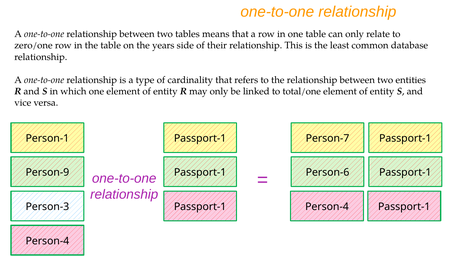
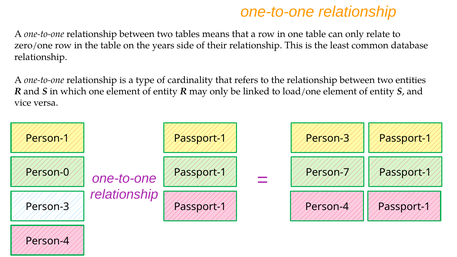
total/one: total/one -> load/one (302, 91)
Person-1 Passport-1 Person-7: Person-7 -> Person-3 (328, 138)
Person-9: Person-9 -> Person-0 (47, 173)
Person-6: Person-6 -> Person-7 (328, 173)
